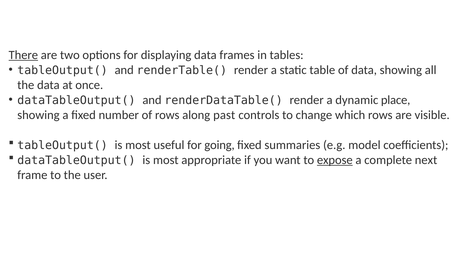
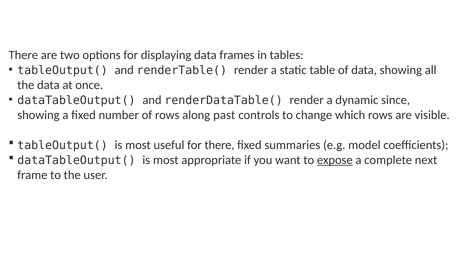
There underline: present -> none (23, 55)
place: place -> since (396, 100)
for going: going -> there (220, 145)
